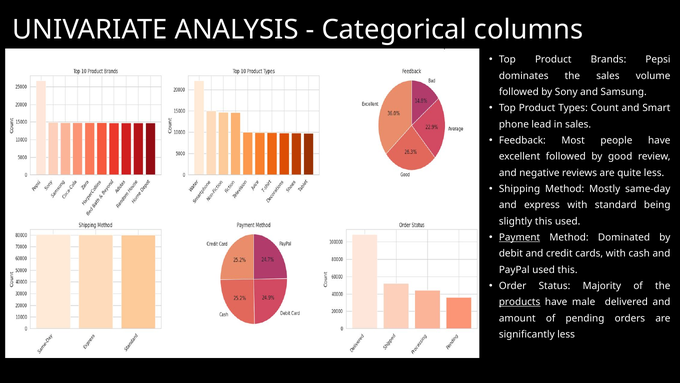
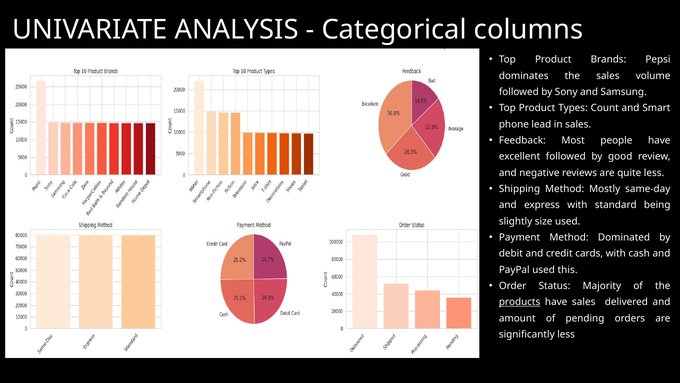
slightly this: this -> size (544, 221)
Payment underline: present -> none (520, 237)
have male: male -> sales (584, 302)
